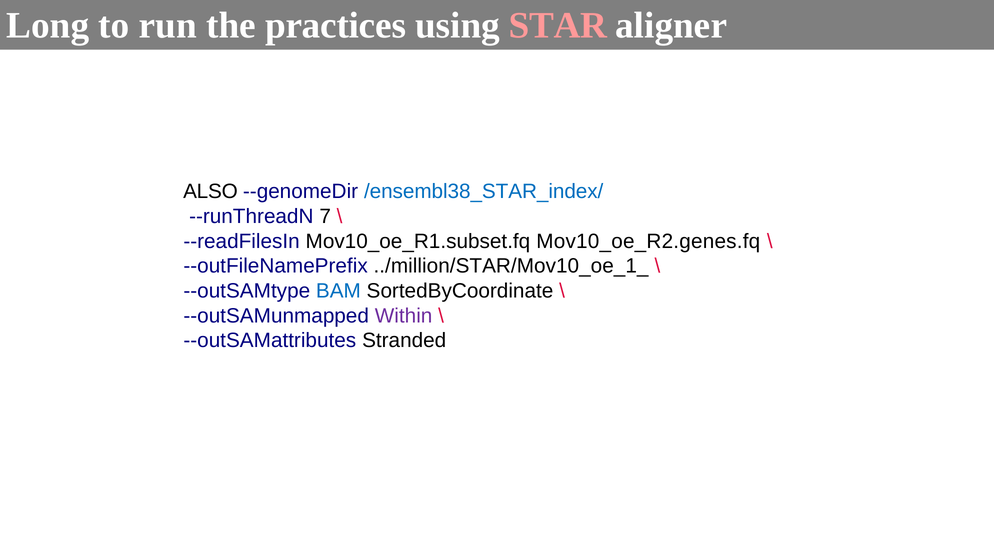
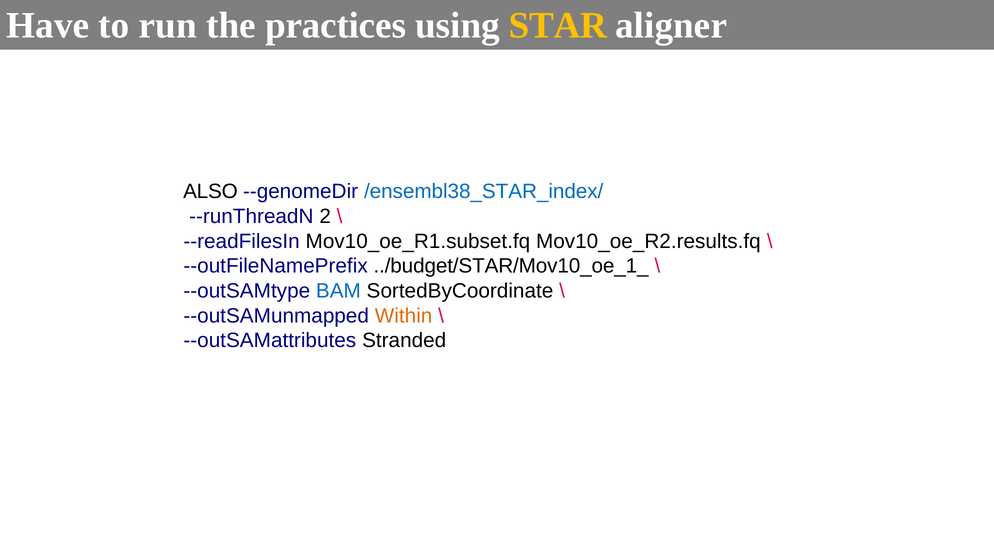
Long: Long -> Have (48, 25)
STAR colour: pink -> yellow (558, 25)
7: 7 -> 2 (325, 216)
Mov10_oe_R2.genes.fq: Mov10_oe_R2.genes.fq -> Mov10_oe_R2.results.fq (648, 241)
../million/STAR/Mov10_oe_1_: ../million/STAR/Mov10_oe_1_ -> ../budget/STAR/Mov10_oe_1_ (511, 266)
Within colour: purple -> orange (404, 316)
